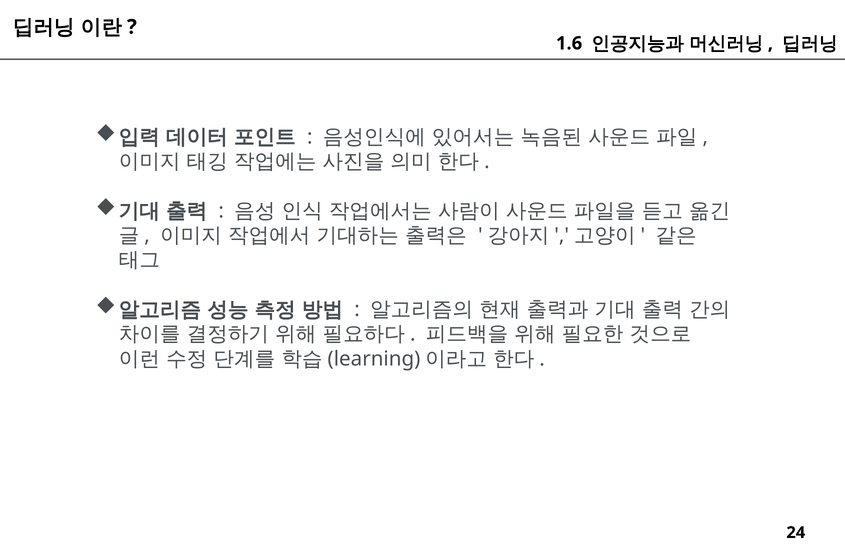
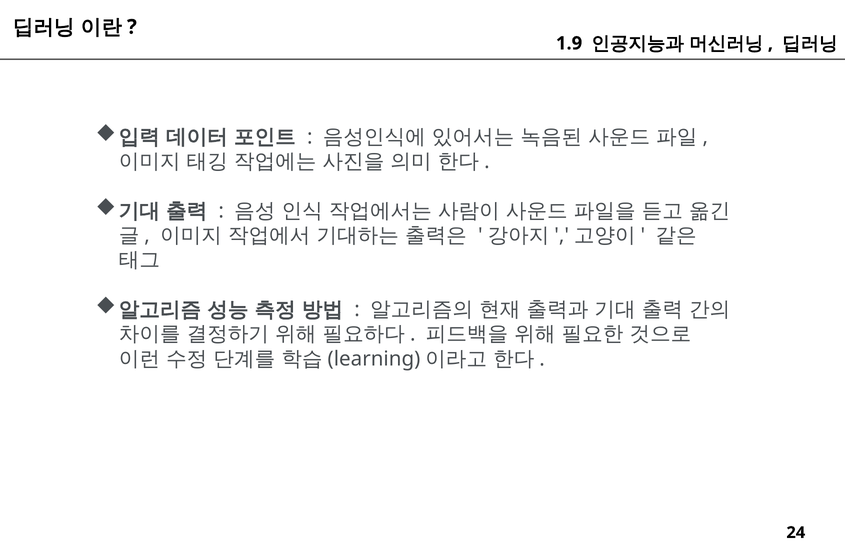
1.6: 1.6 -> 1.9 (569, 43)
